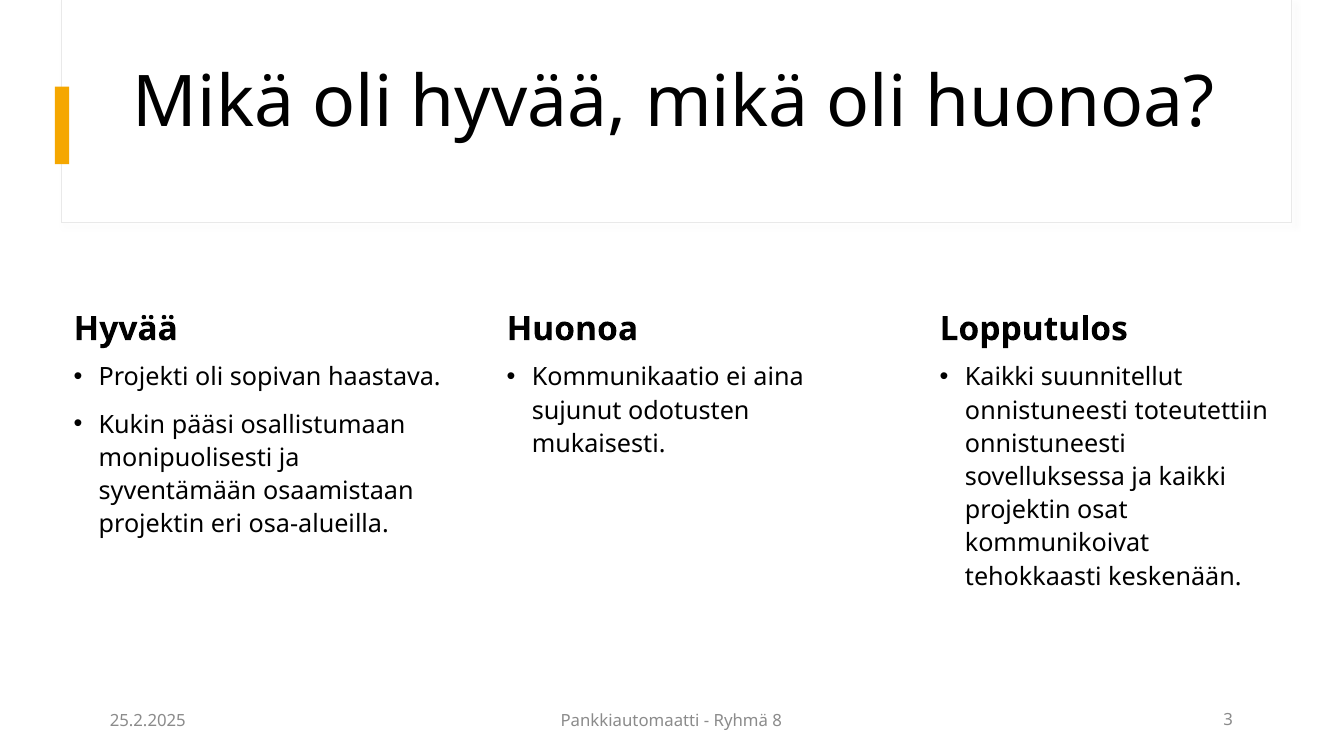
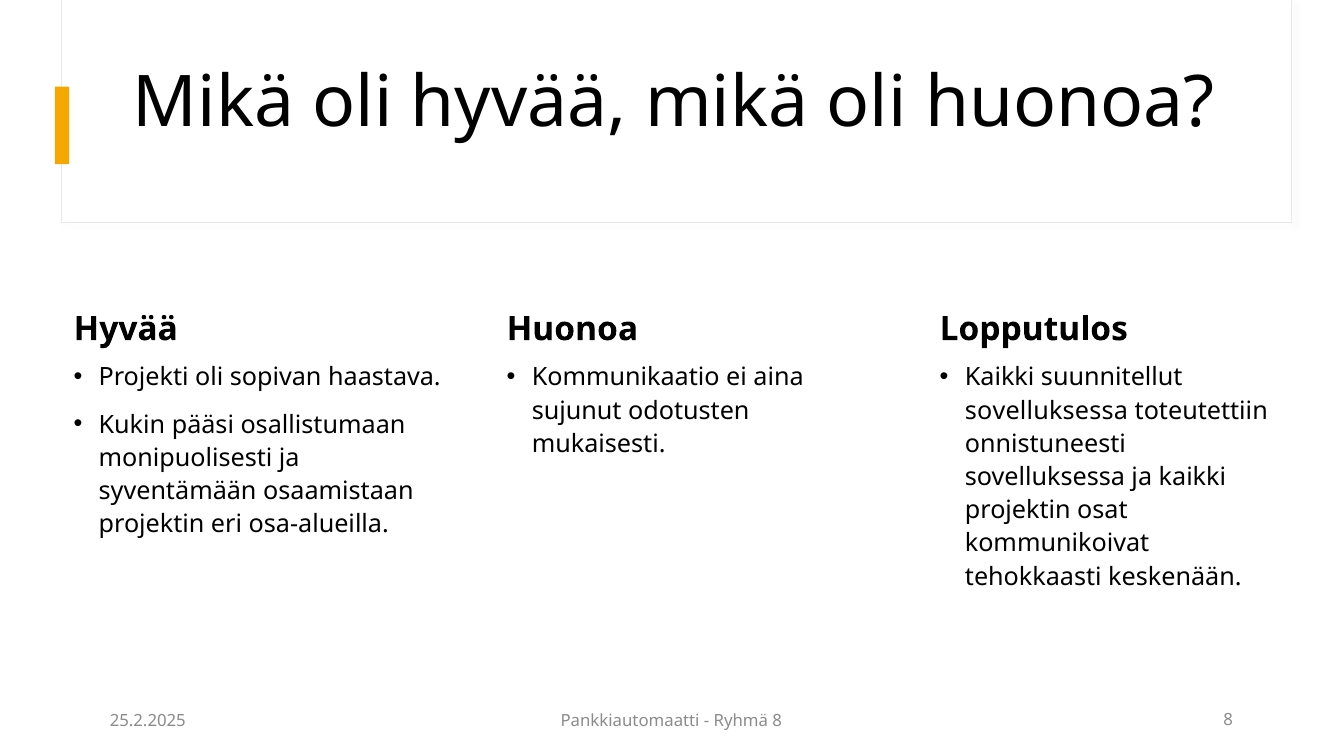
onnistuneesti: onnistuneesti -> sovelluksessa (1046, 411)
8 3: 3 -> 8 (1228, 720)
